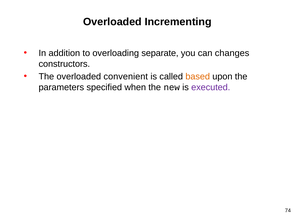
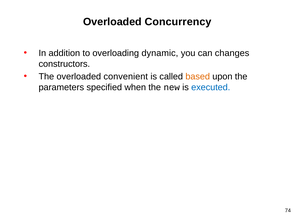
Incrementing: Incrementing -> Concurrency (178, 22)
separate: separate -> dynamic (160, 53)
executed colour: purple -> blue (211, 87)
